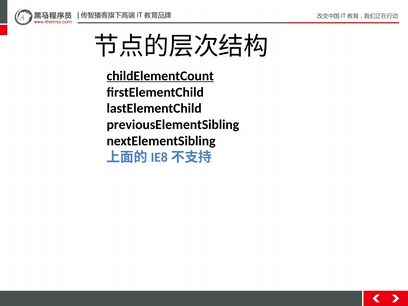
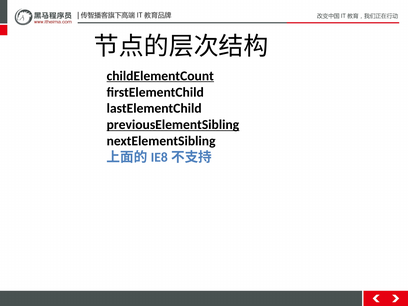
previousElementSibling underline: none -> present (173, 125)
